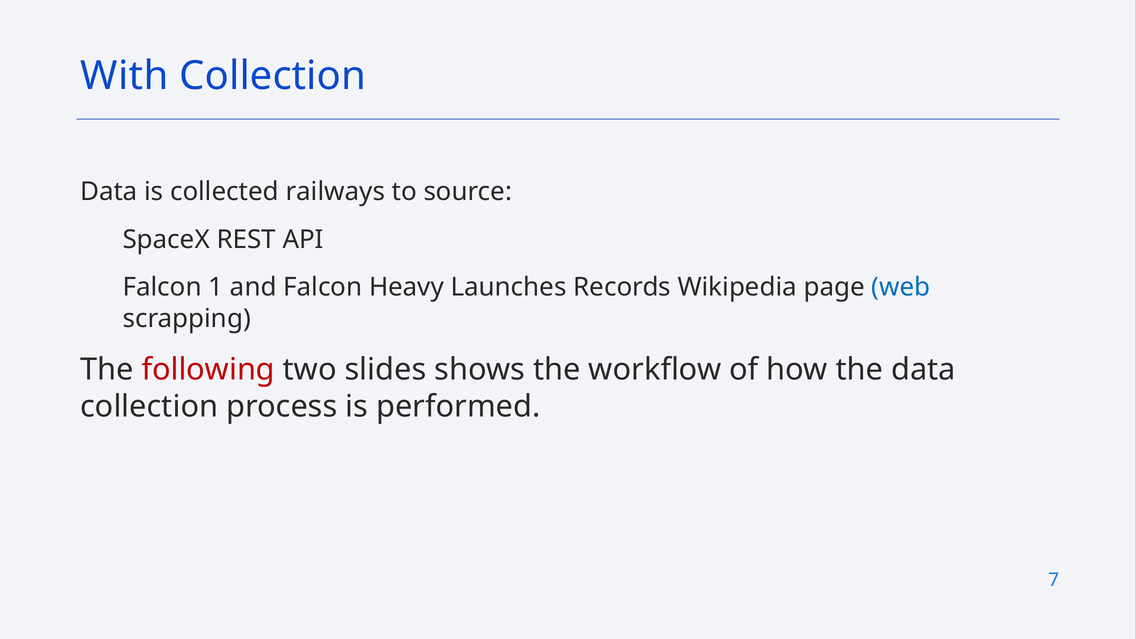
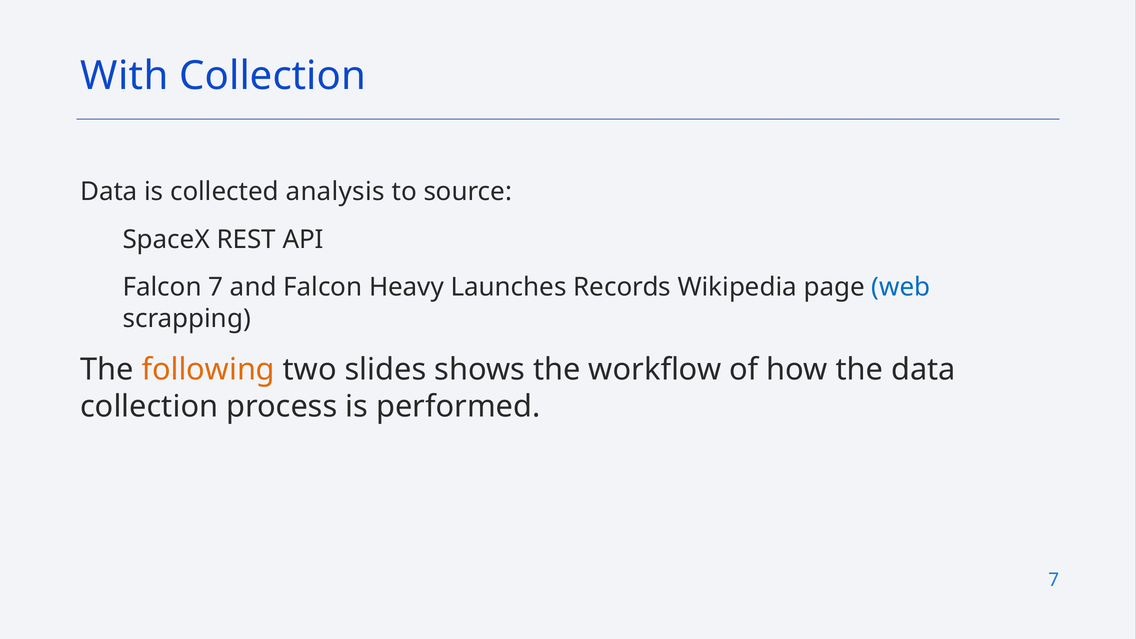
railways: railways -> analysis (335, 192)
Falcon 1: 1 -> 7 (216, 287)
following colour: red -> orange (208, 370)
